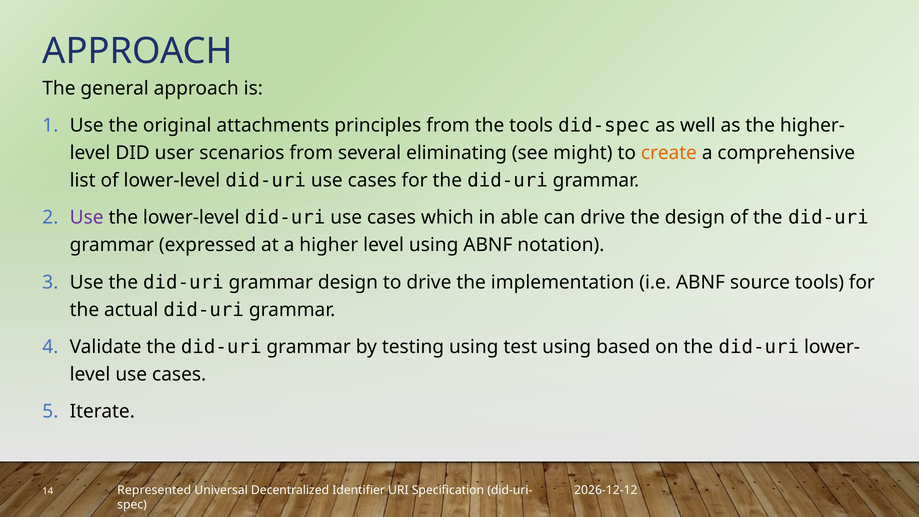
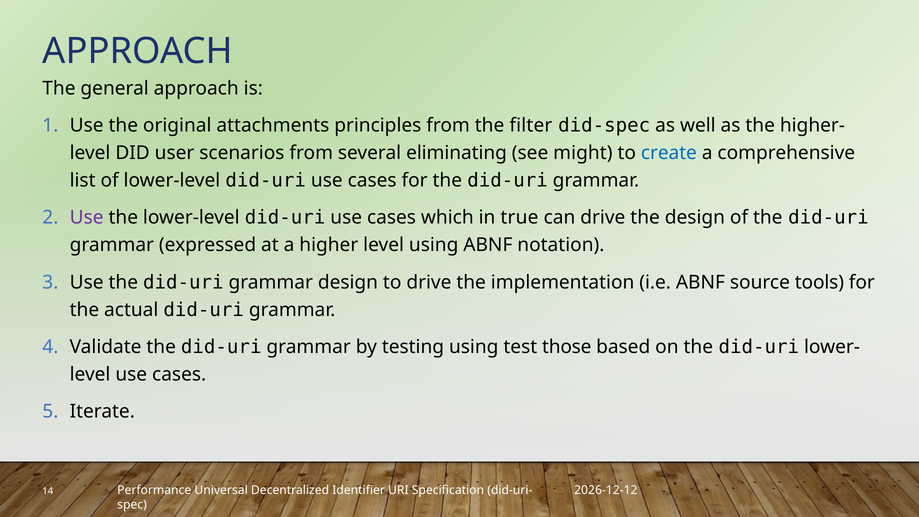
the tools: tools -> filter (531, 125)
create colour: orange -> blue (669, 153)
able: able -> true (519, 218)
test using: using -> those (567, 347)
Represented: Represented -> Performance (154, 490)
